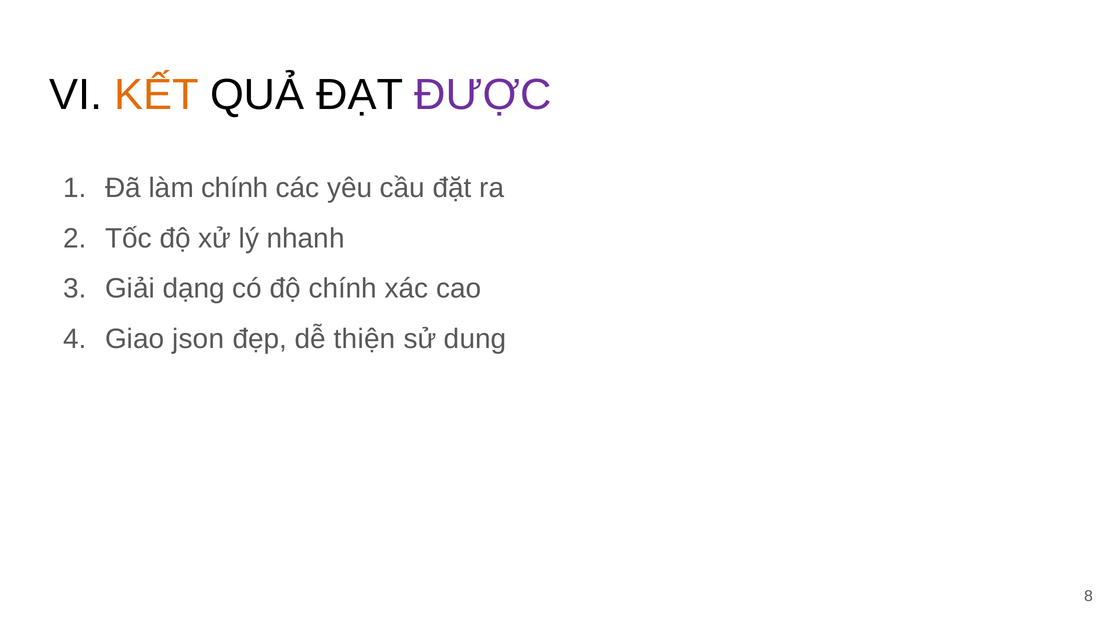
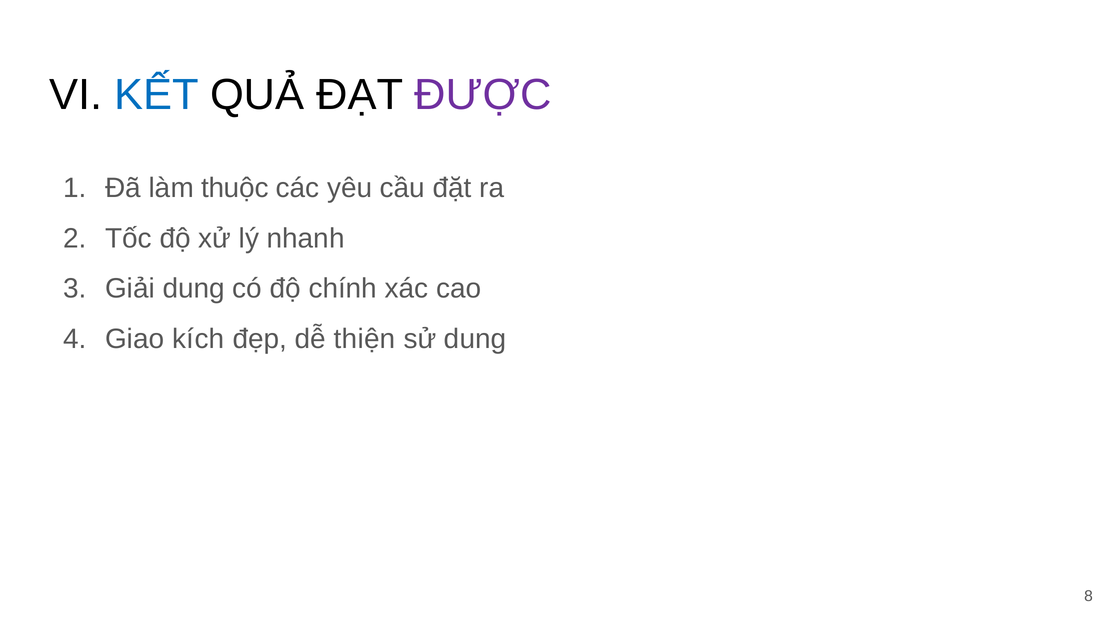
KẾT colour: orange -> blue (157, 95)
làm chính: chính -> thuộc (235, 188)
Giải dạng: dạng -> dung (194, 288)
json: json -> kích (198, 339)
